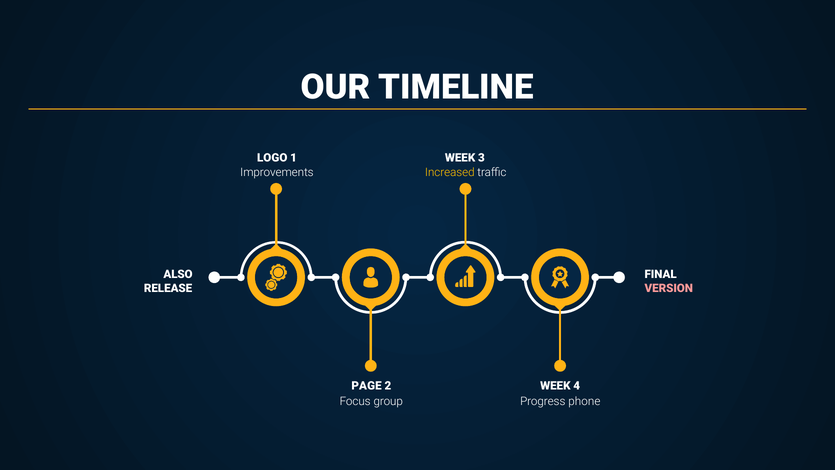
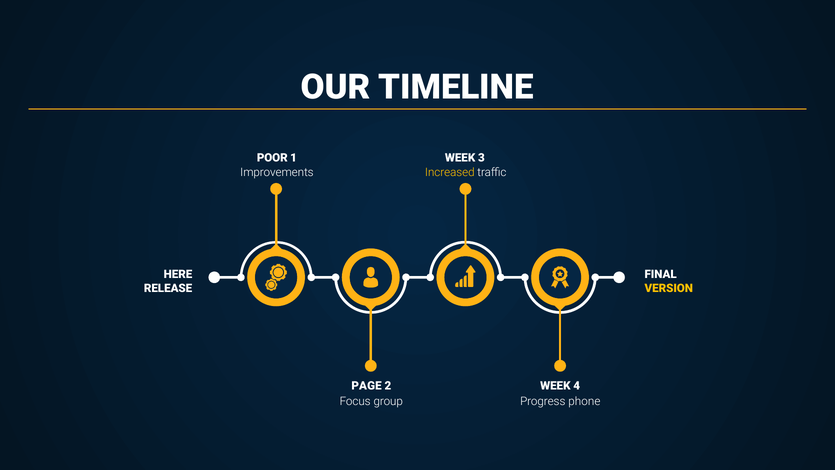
LOGO: LOGO -> POOR (272, 158)
ALSO: ALSO -> HERE (178, 274)
VERSION colour: pink -> yellow (669, 288)
